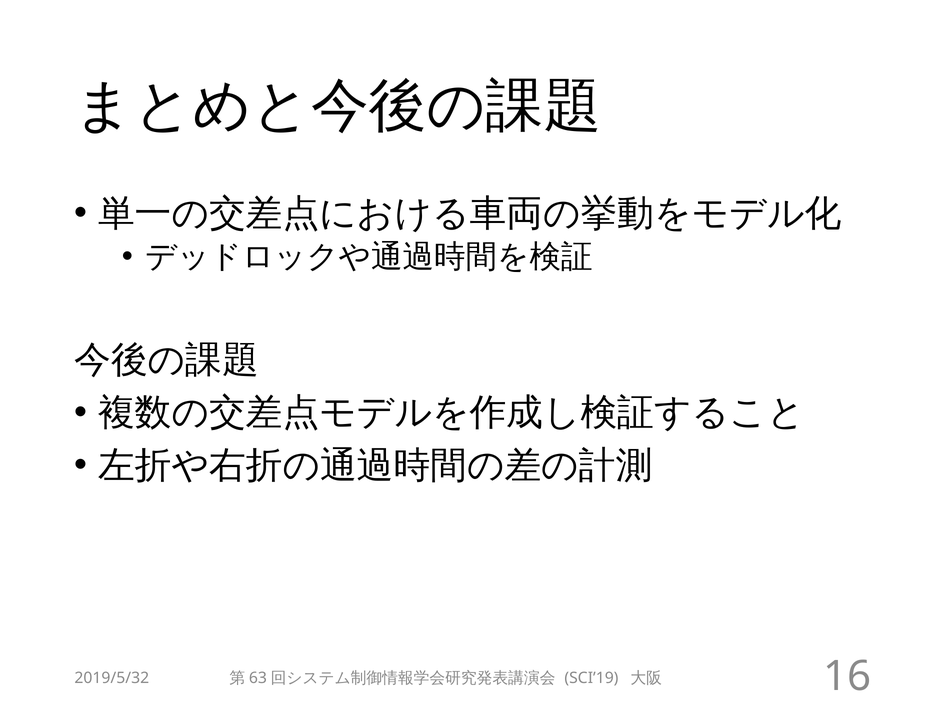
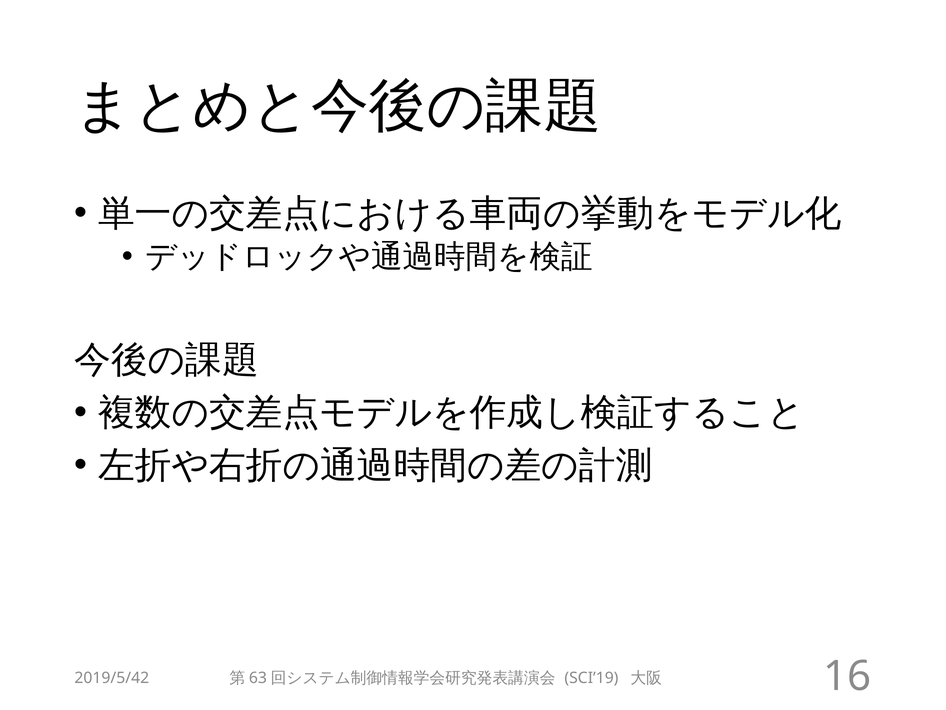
2019/5/32: 2019/5/32 -> 2019/5/42 (112, 678)
